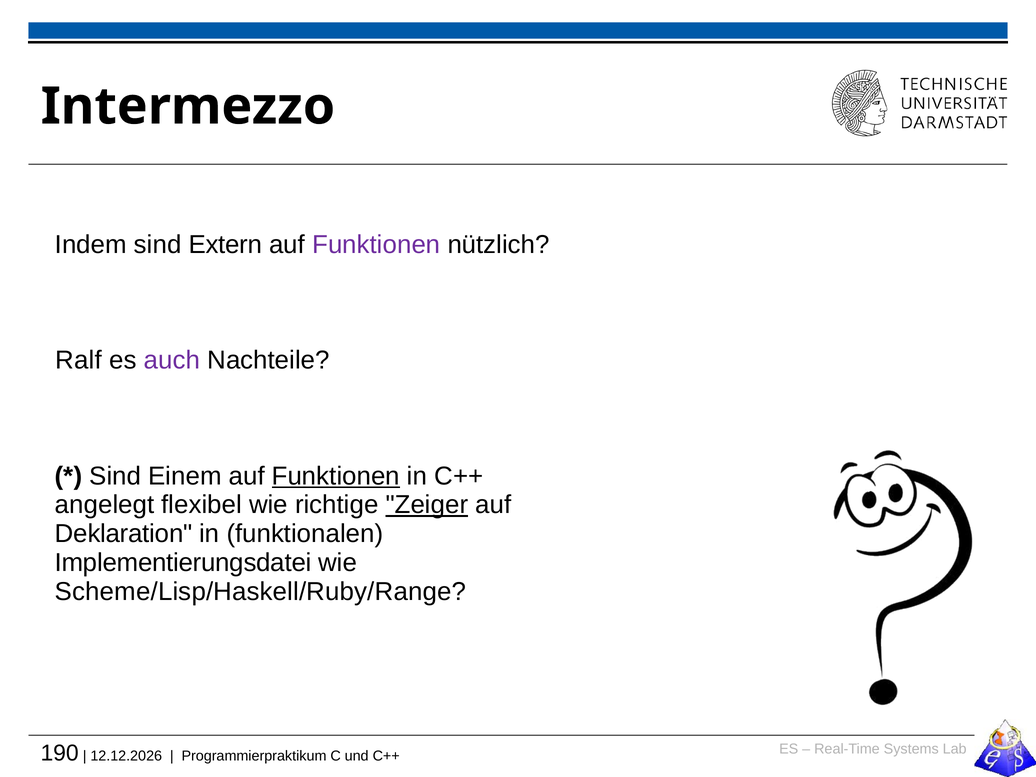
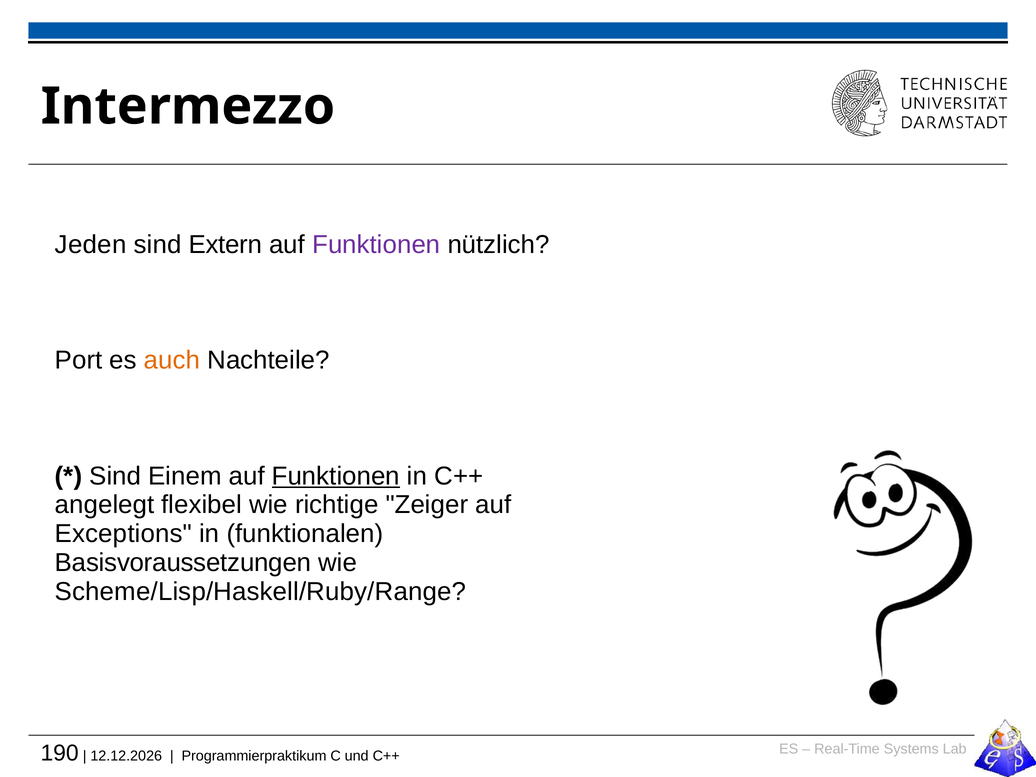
Indem: Indem -> Jeden (91, 245)
Ralf: Ralf -> Port (79, 360)
auch colour: purple -> orange (172, 360)
Zeiger underline: present -> none (427, 505)
Deklaration: Deklaration -> Exceptions (123, 534)
Implementierungsdatei: Implementierungsdatei -> Basisvoraussetzungen (183, 563)
